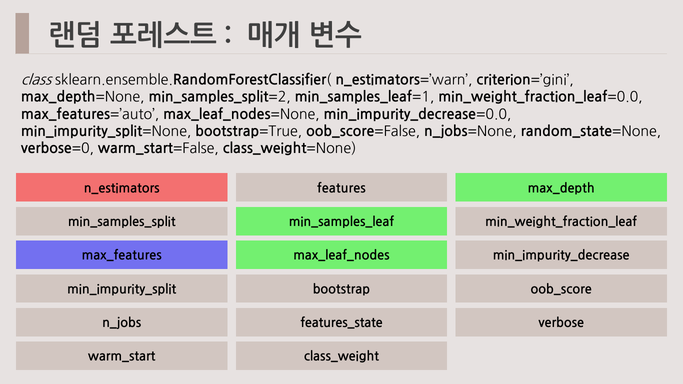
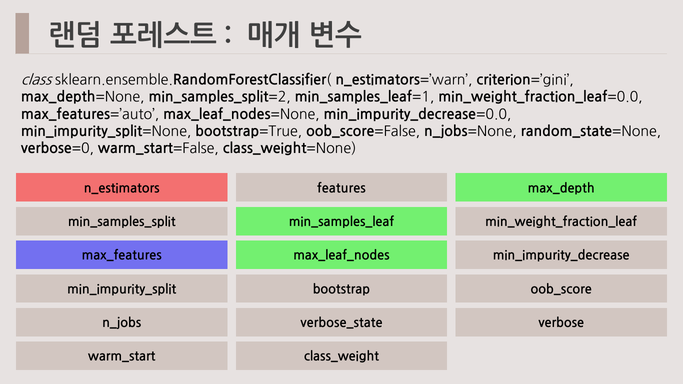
features_state: features_state -> verbose_state (341, 323)
